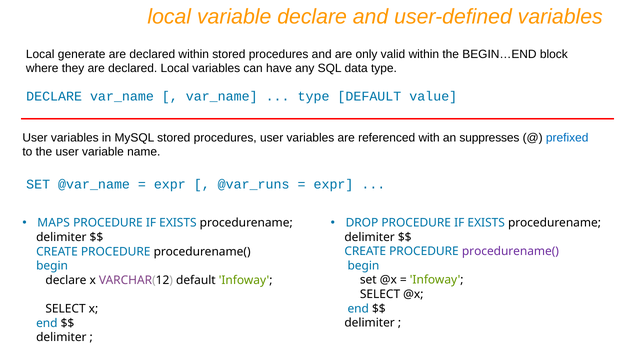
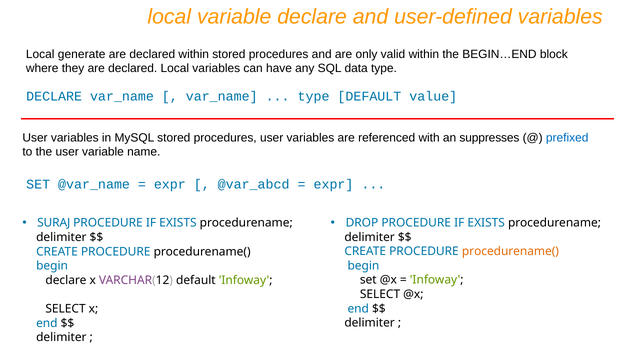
@var_runs: @var_runs -> @var_abcd (254, 185)
MAPS: MAPS -> SURAJ (54, 223)
procedurename( colour: purple -> orange (510, 252)
